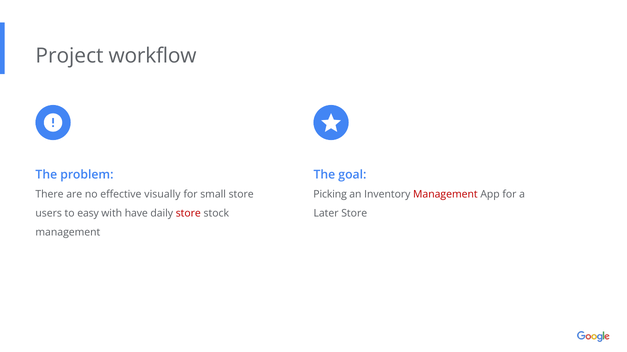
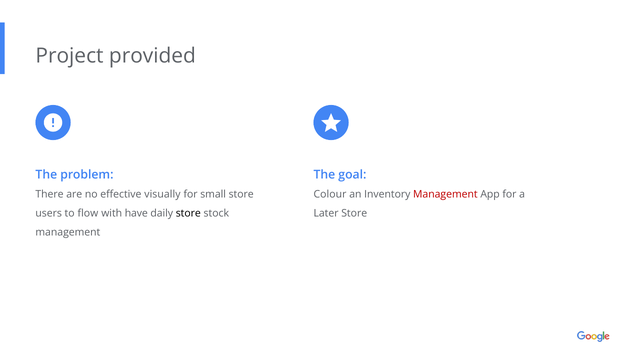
workflow: workflow -> provided (152, 56)
Picking: Picking -> Colour (330, 195)
easy: easy -> flow (88, 214)
store colour: red -> black (188, 214)
